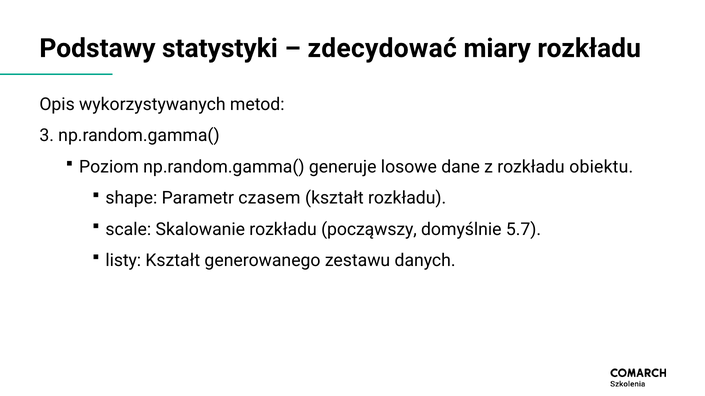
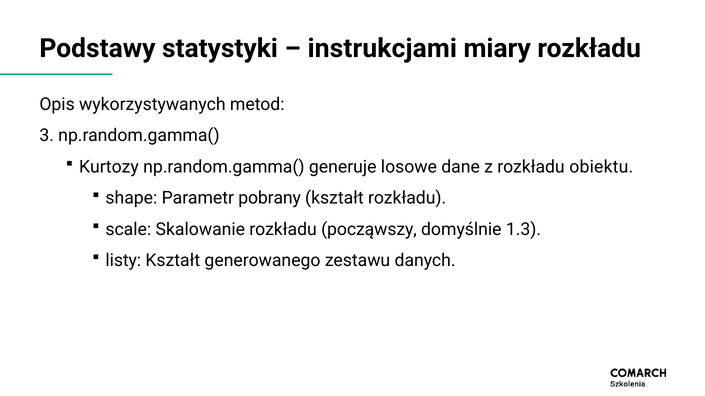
zdecydować: zdecydować -> instrukcjami (382, 48)
Poziom: Poziom -> Kurtozy (109, 167)
czasem: czasem -> pobrany (270, 198)
5.7: 5.7 -> 1.3 (524, 230)
